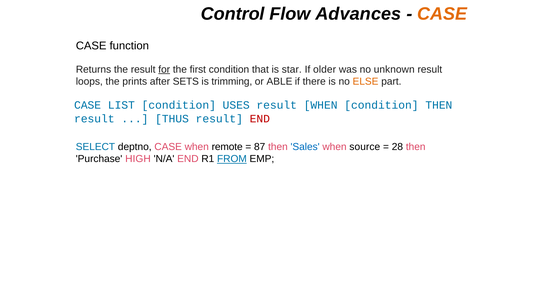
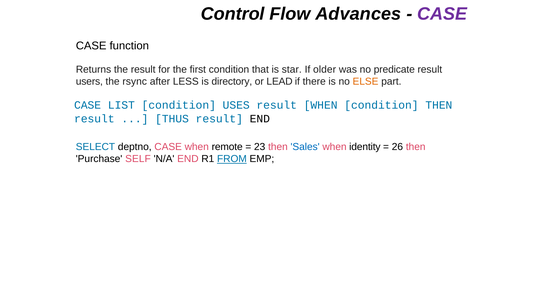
CASE colour: orange -> purple (442, 14)
for underline: present -> none (164, 69)
unknown: unknown -> predicate (394, 69)
loops: loops -> users (89, 82)
prints: prints -> rsync (135, 82)
SETS: SETS -> LESS (186, 82)
trimming: trimming -> directory (232, 82)
ABLE: ABLE -> LEAD (280, 82)
END colour: red -> black (260, 119)
87: 87 -> 23 (260, 147)
source: source -> identity (365, 147)
28: 28 -> 26 (397, 147)
HIGH: HIGH -> SELF (138, 159)
